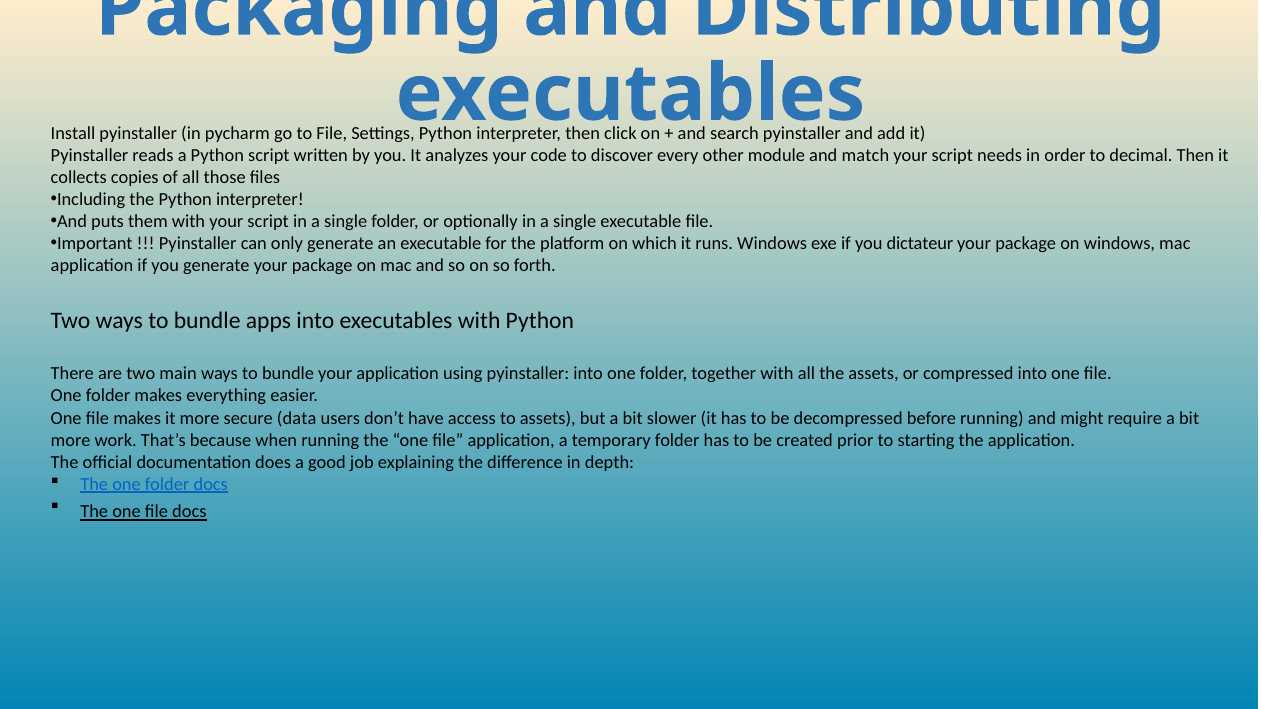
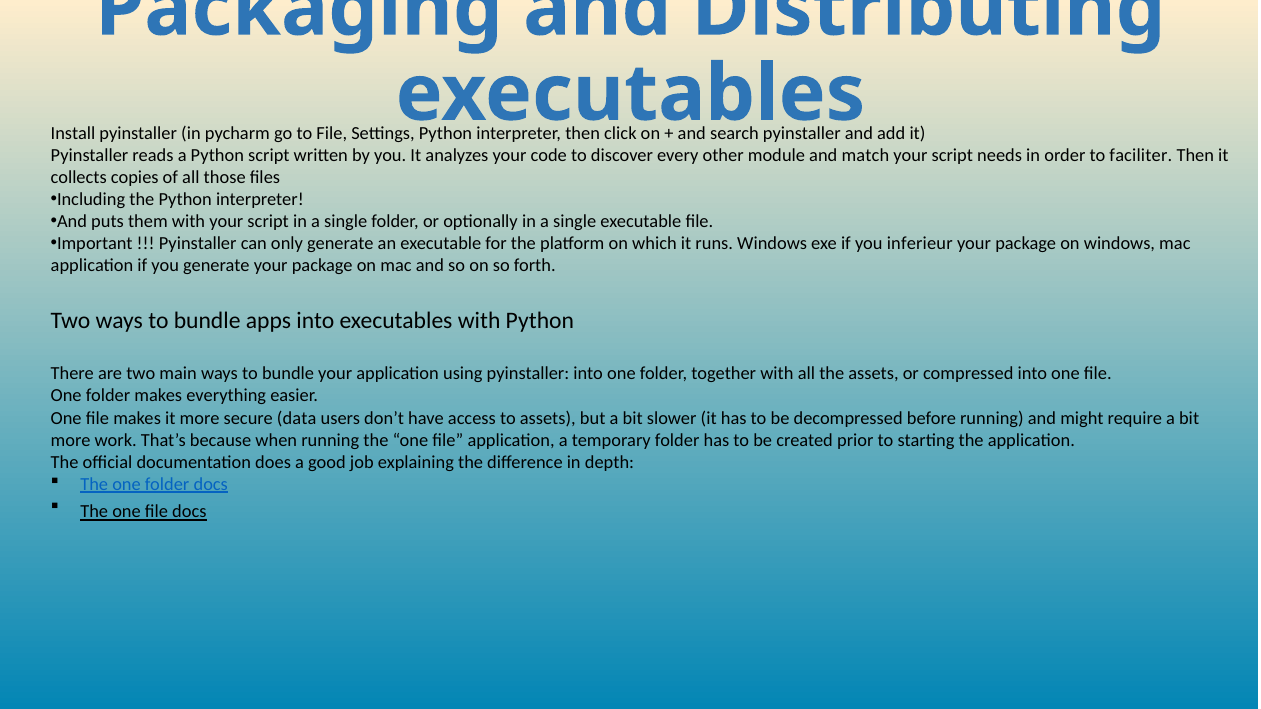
decimal: decimal -> faciliter (1141, 155)
dictateur: dictateur -> inferieur (920, 243)
